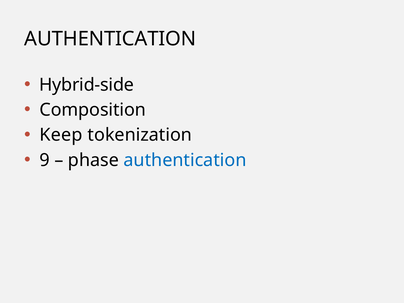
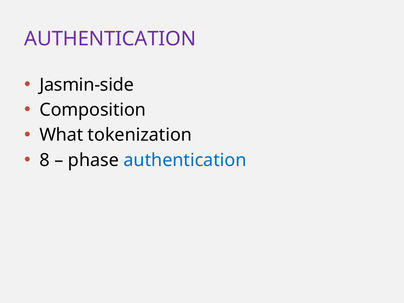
AUTHENTICATION colour: black -> purple (110, 39)
Hybrid-side: Hybrid-side -> Jasmin-side (87, 85)
Keep: Keep -> What (61, 135)
9: 9 -> 8 (45, 160)
